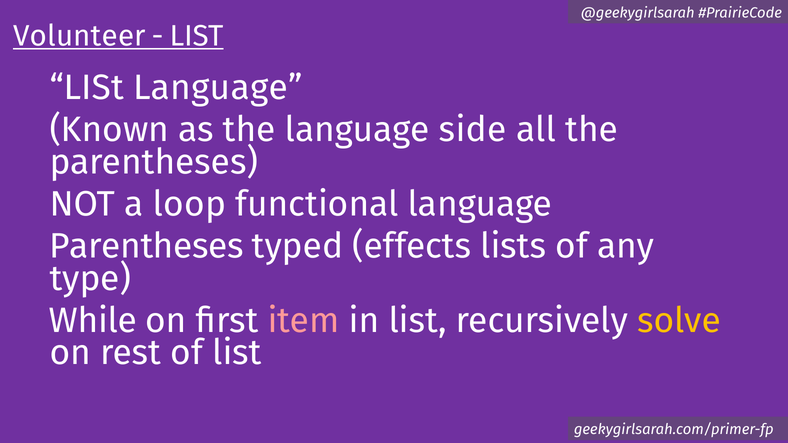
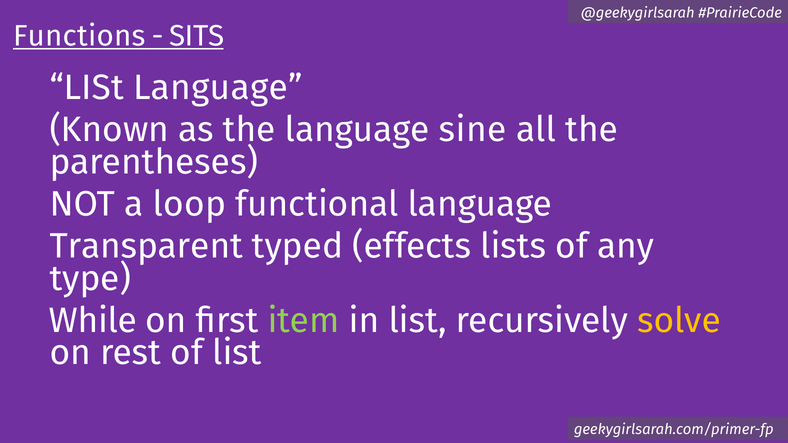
Volunteer: Volunteer -> Functions (79, 36)
LIST: LIST -> SITS (197, 36)
side: side -> sine (473, 130)
Parentheses: Parentheses -> Transparent (146, 246)
item colour: pink -> light green (303, 321)
